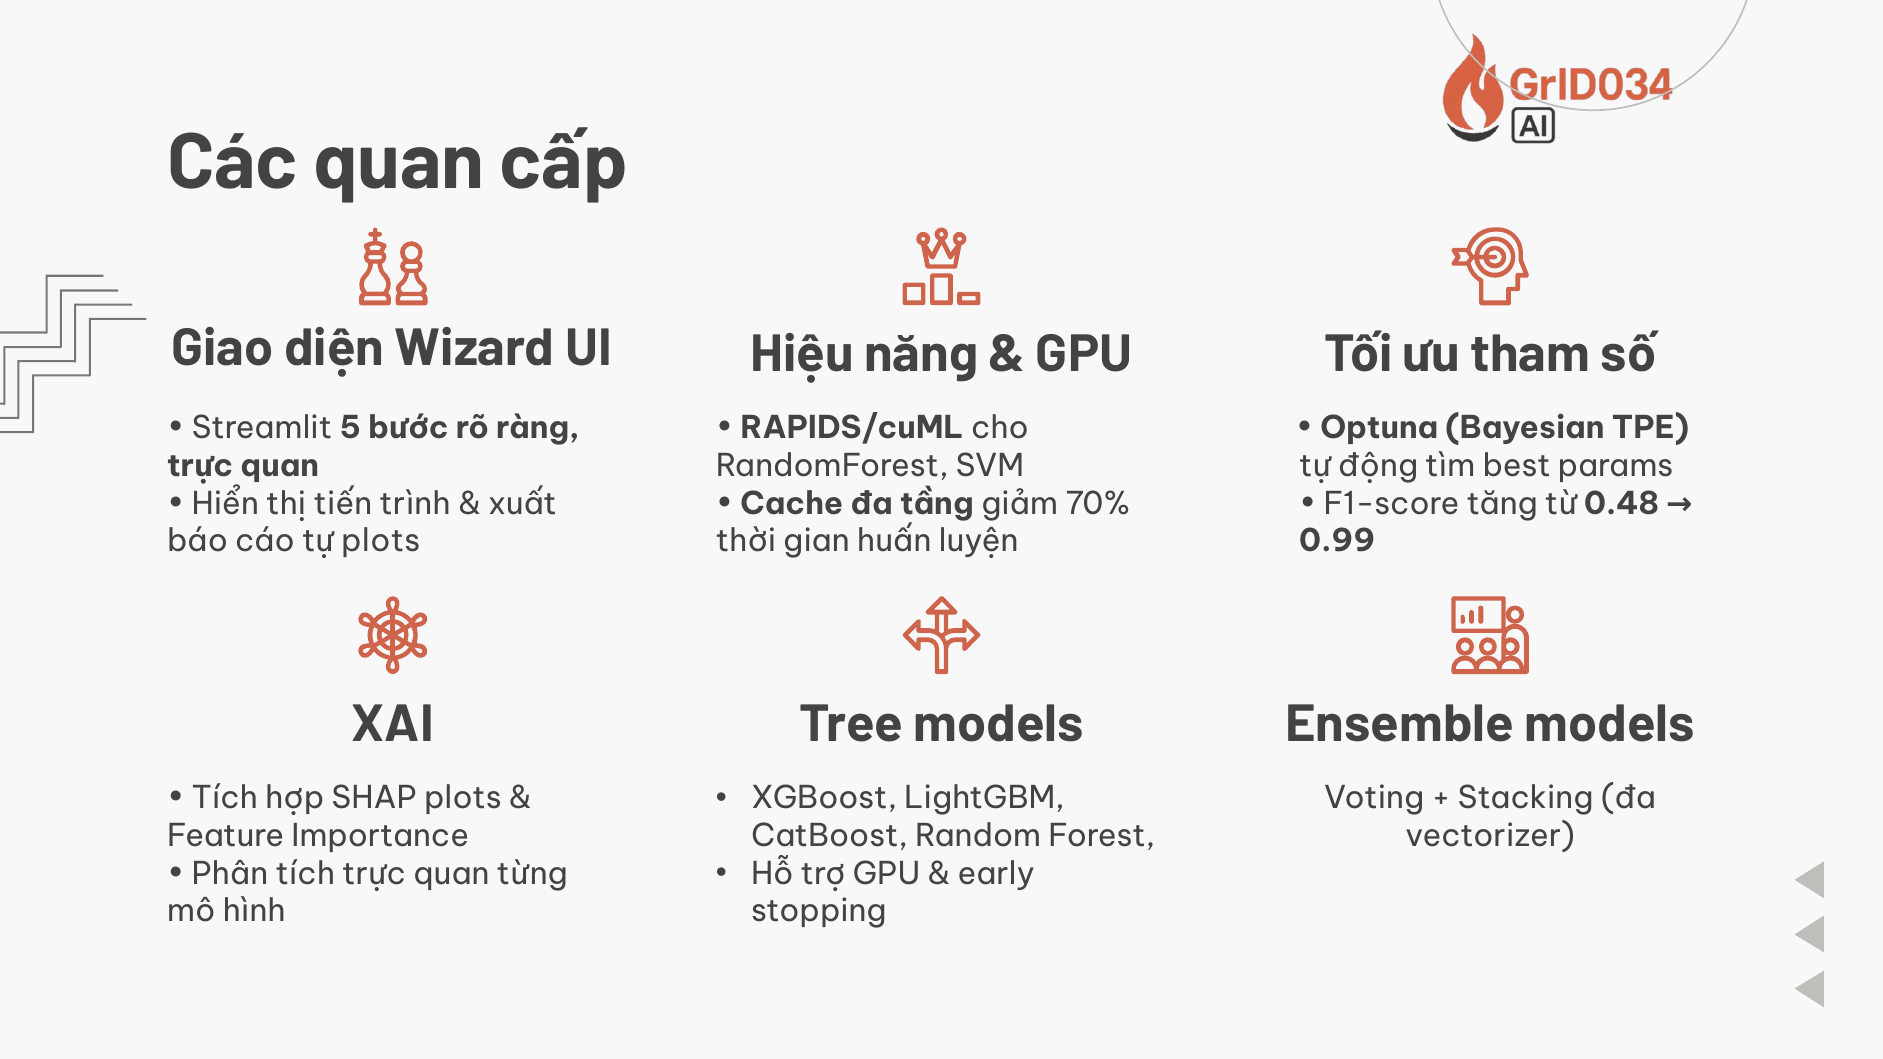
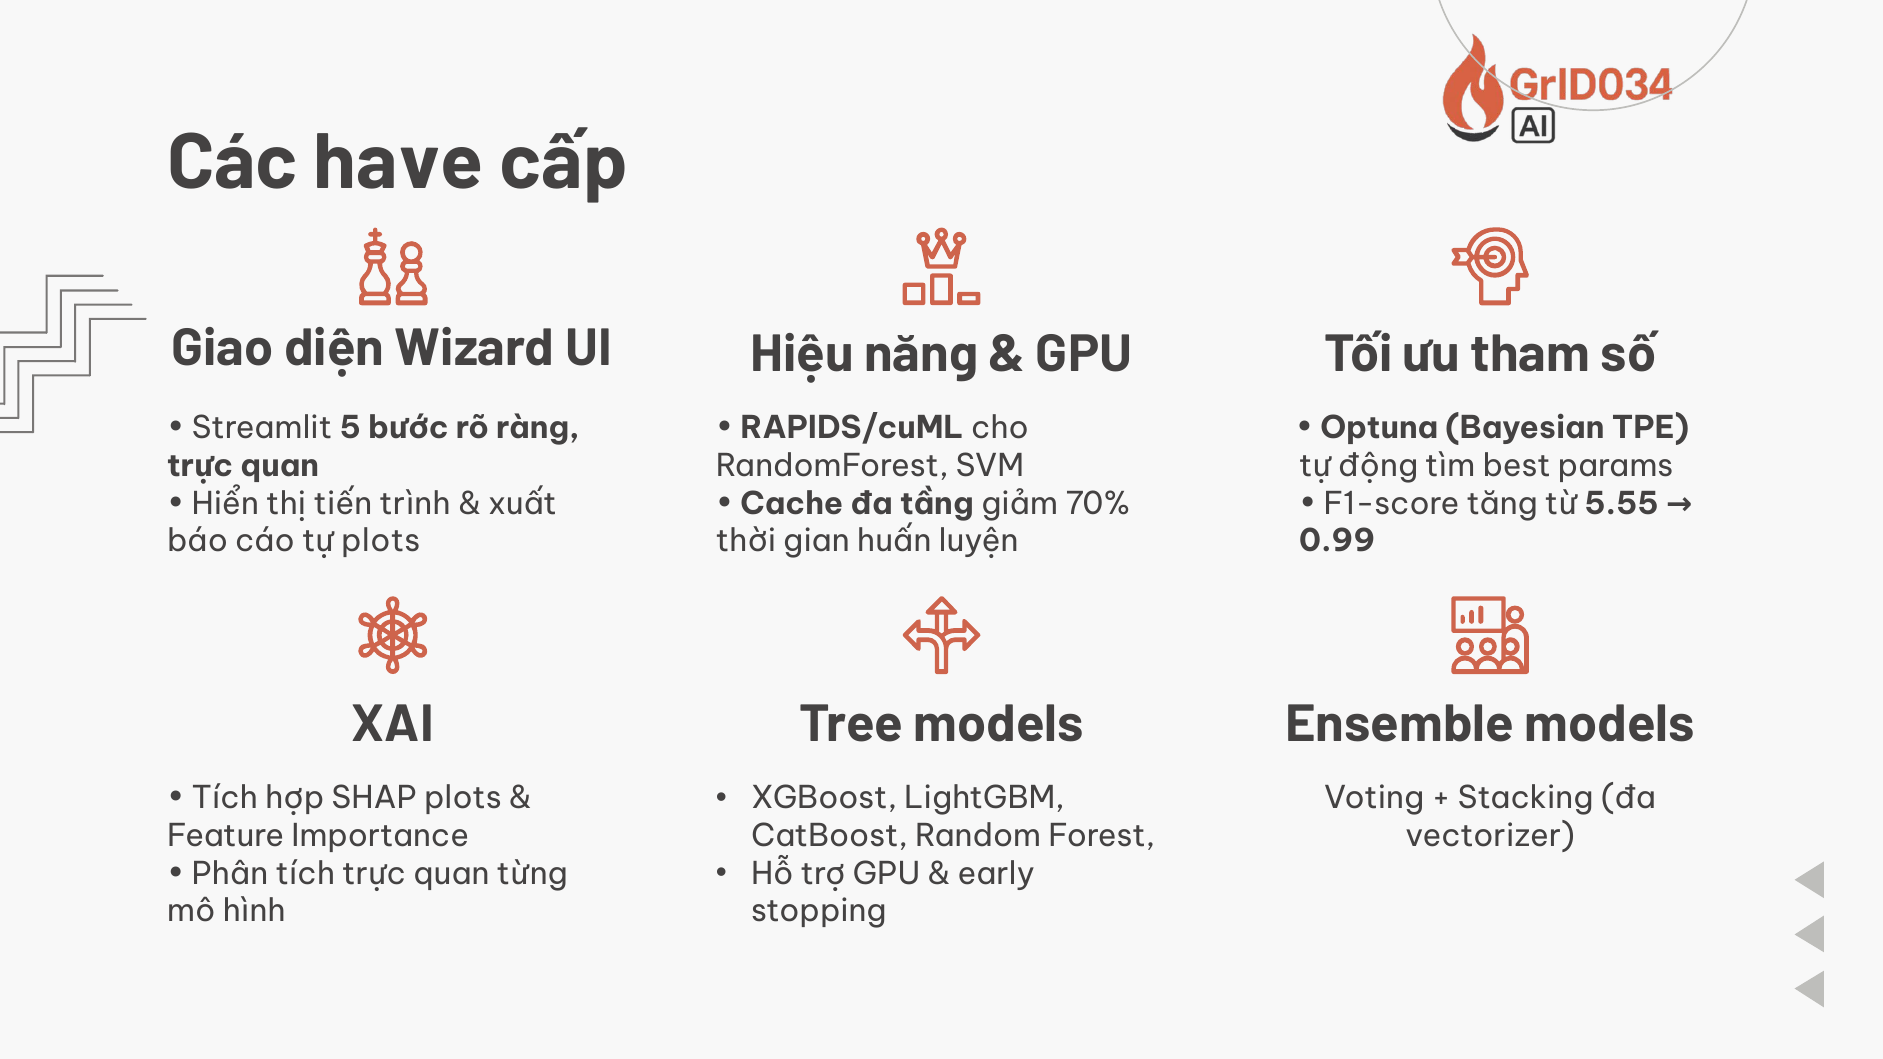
Các quan: quan -> have (398, 163)
0.48: 0.48 -> 5.55 (1622, 504)
